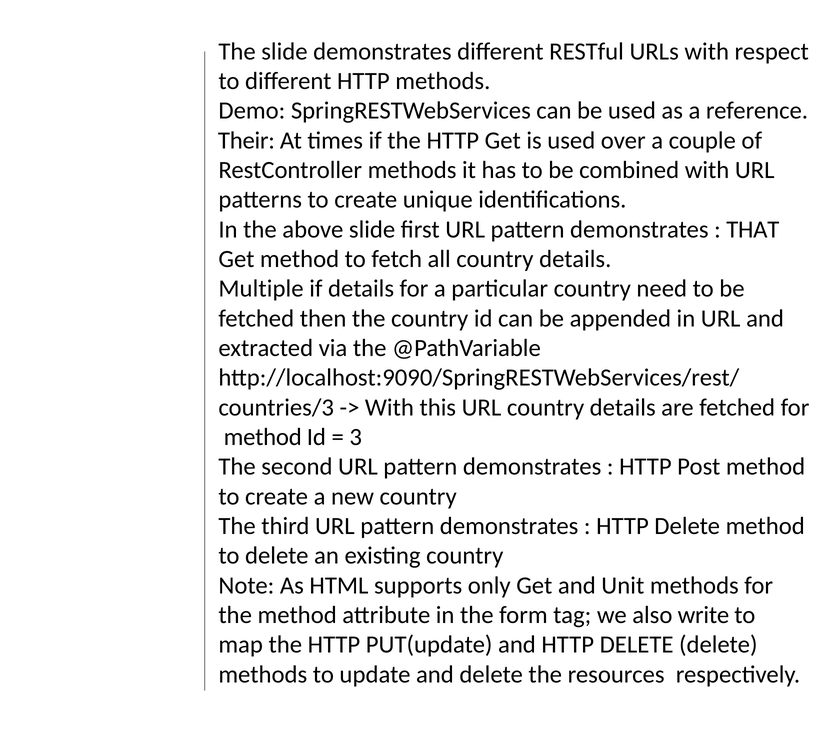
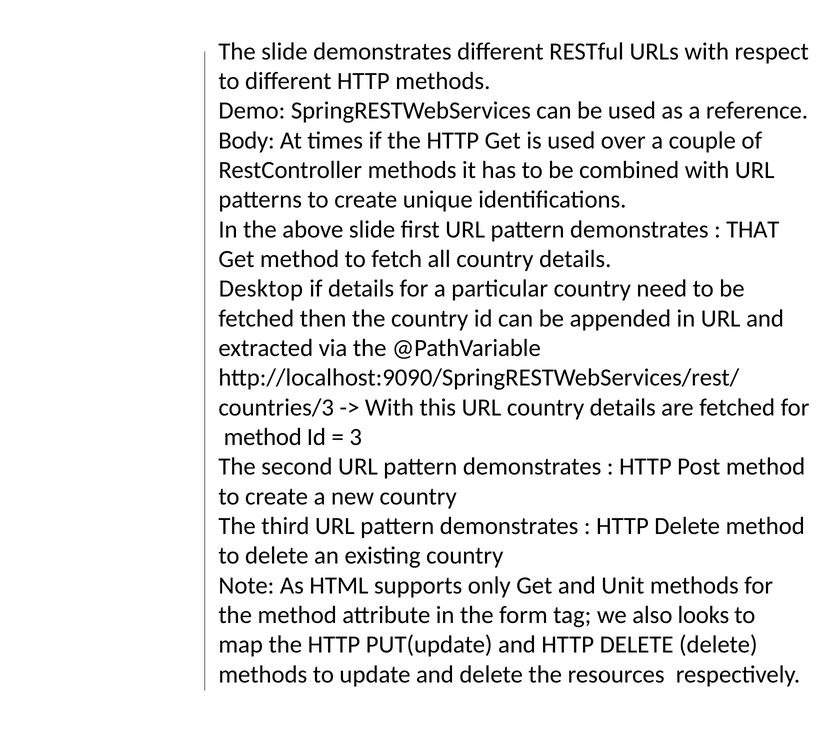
Their: Their -> Body (246, 141)
Multiple: Multiple -> Desktop (261, 289)
write: write -> looks (703, 615)
